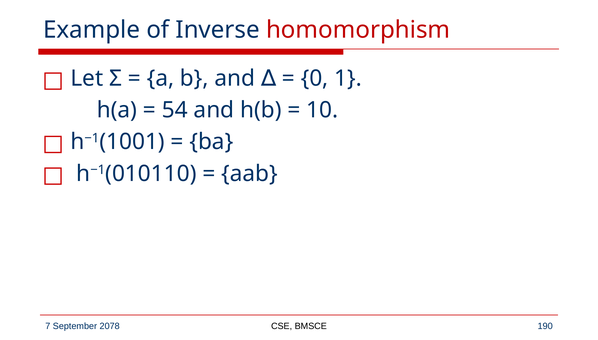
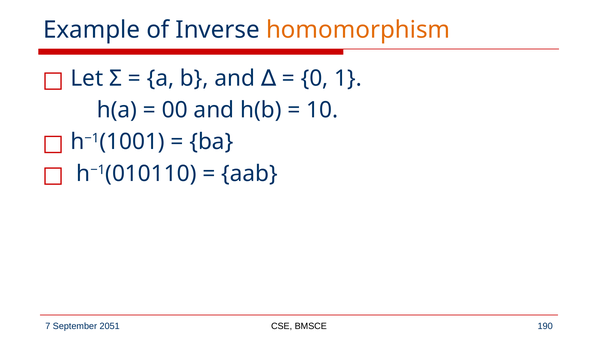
homomorphism colour: red -> orange (358, 30)
54: 54 -> 00 (175, 110)
2078: 2078 -> 2051 (110, 326)
